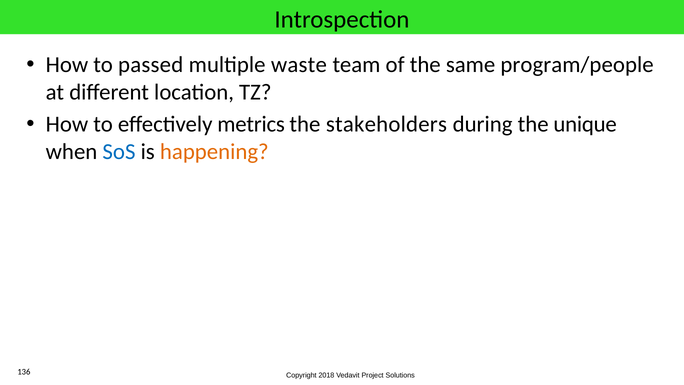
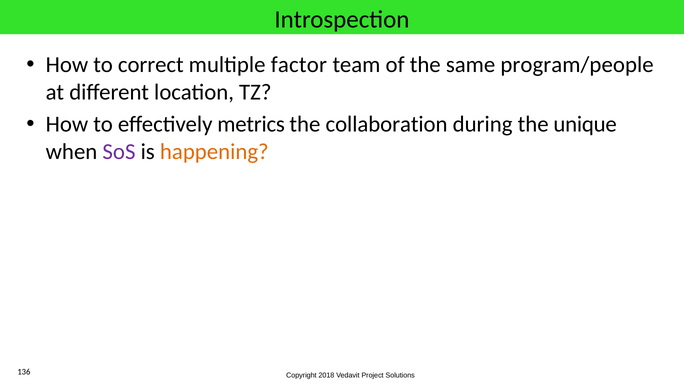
passed: passed -> correct (151, 65)
waste: waste -> factor (299, 65)
stakeholders: stakeholders -> collaboration (387, 124)
SoS colour: blue -> purple (119, 152)
